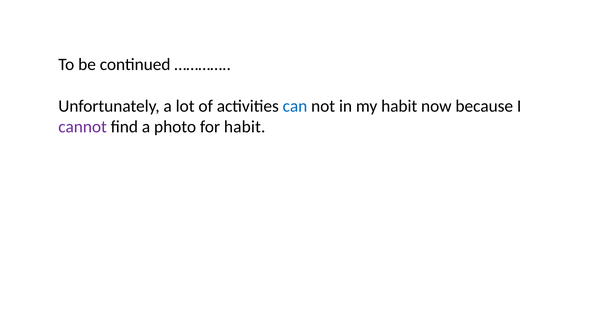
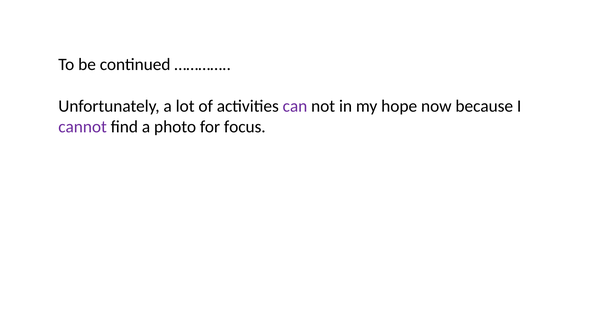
can colour: blue -> purple (295, 106)
my habit: habit -> hope (399, 106)
for habit: habit -> focus (245, 127)
